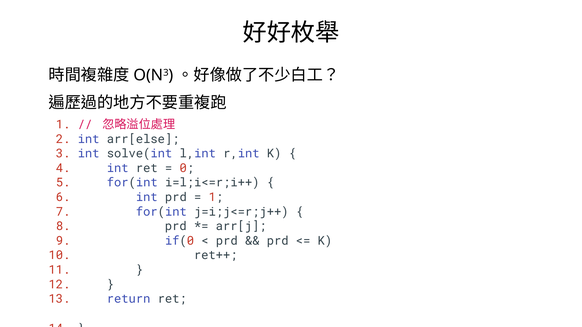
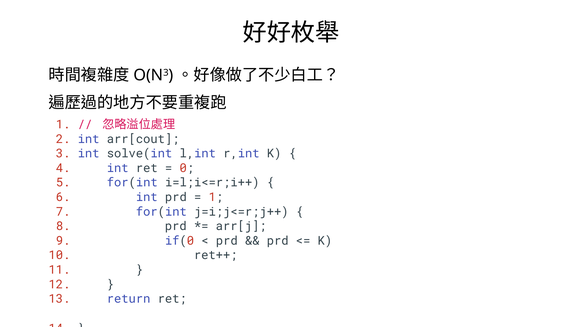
arr[else: arr[else -> arr[cout (143, 139)
